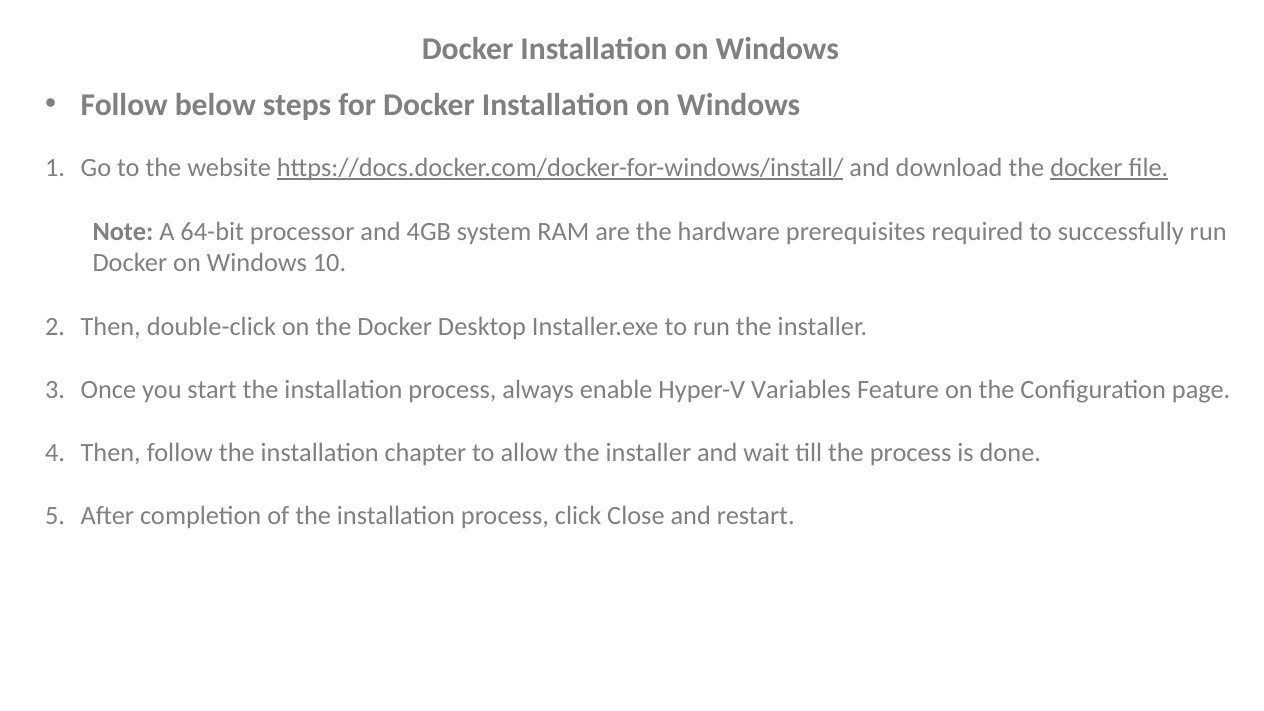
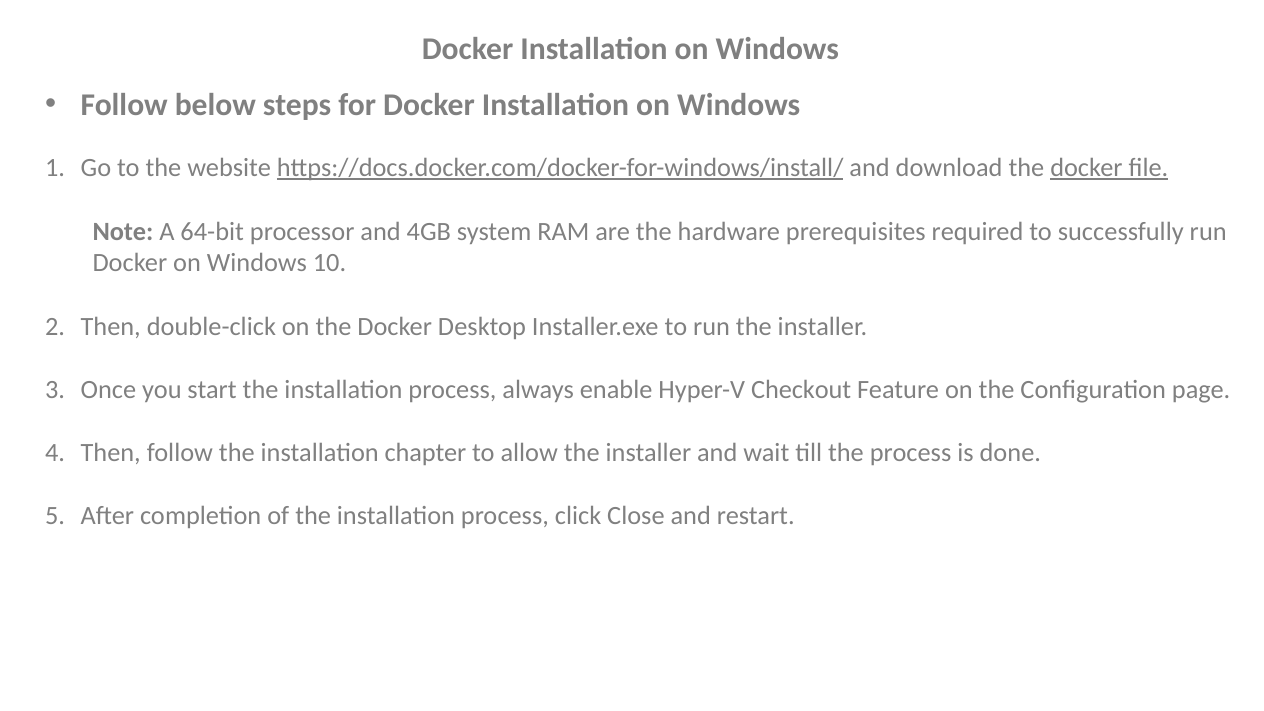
Variables: Variables -> Checkout (801, 390)
